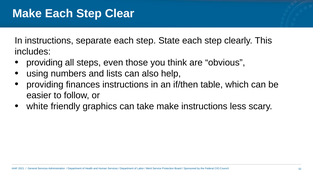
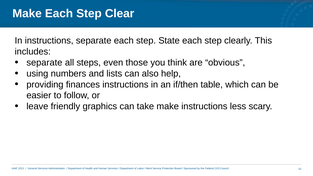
providing: providing -> separate (44, 63)
white: white -> leave (37, 106)
